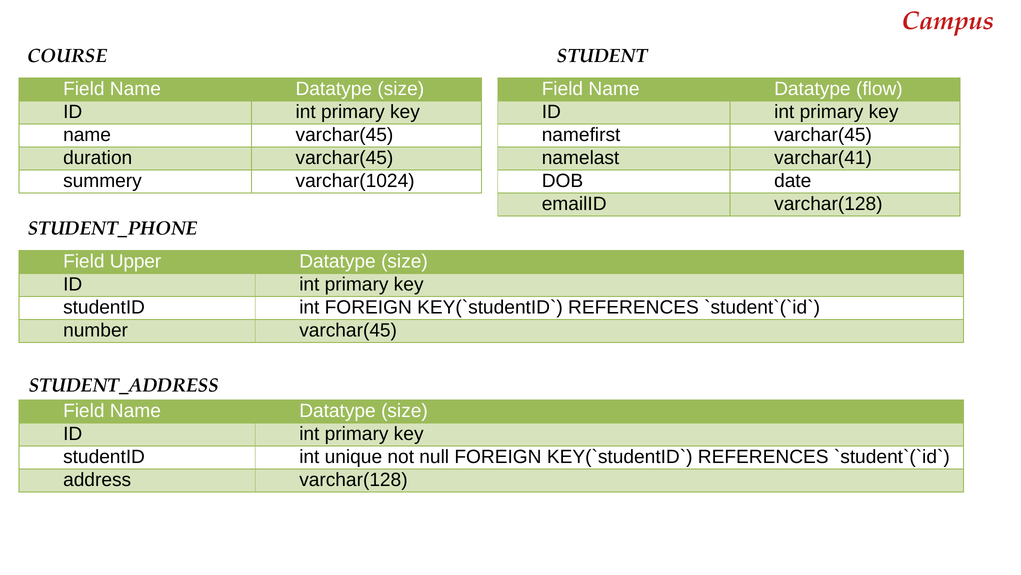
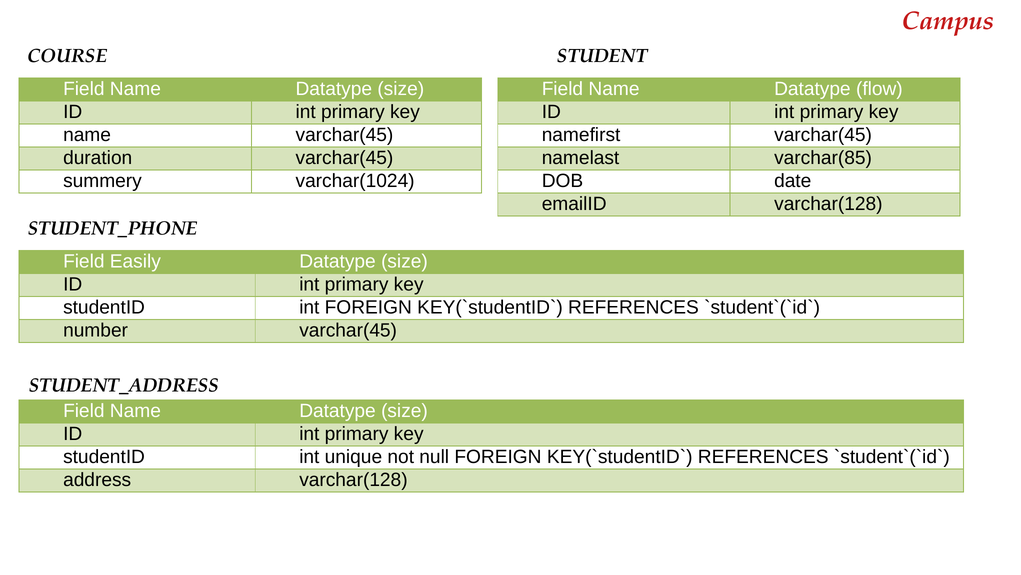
varchar(41: varchar(41 -> varchar(85 (823, 158)
Upper: Upper -> Easily (135, 261)
